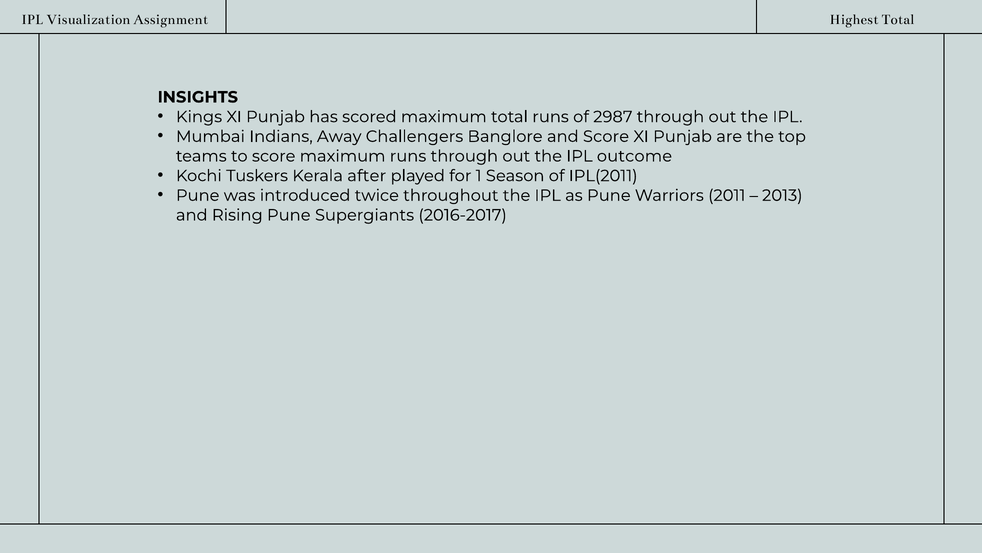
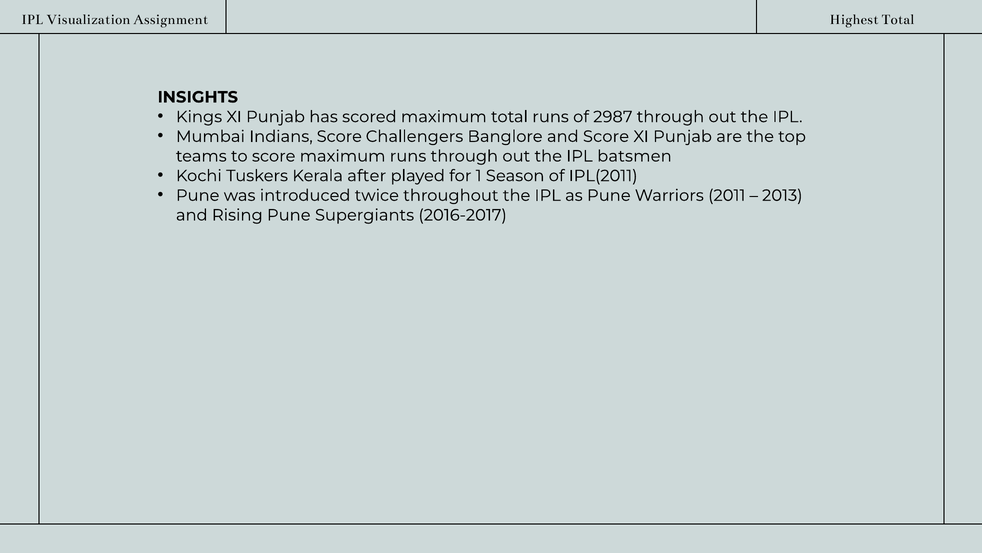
Indians Away: Away -> Score (339, 136)
outcome: outcome -> batsmen (634, 156)
